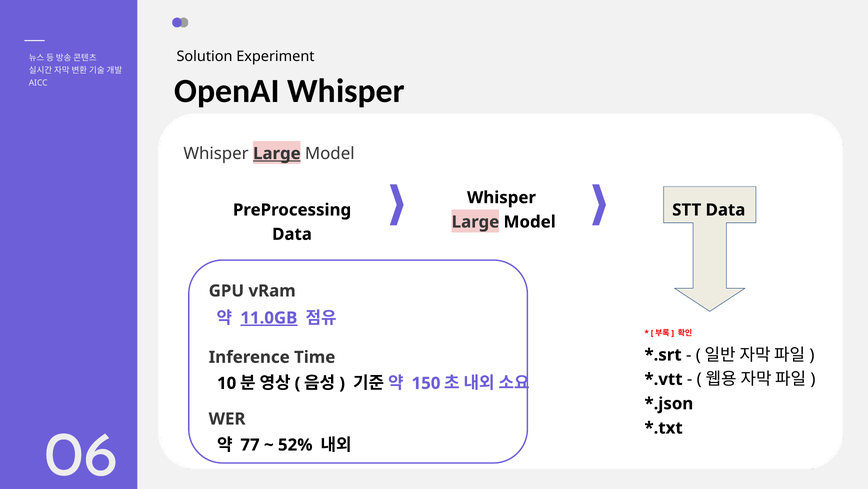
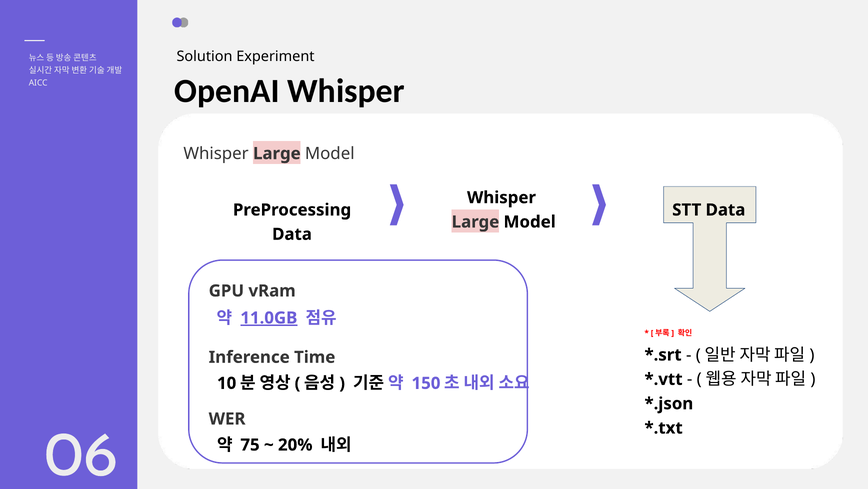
Large underline: present -> none (277, 153)
77: 77 -> 75 (250, 444)
52%: 52% -> 20% (295, 444)
